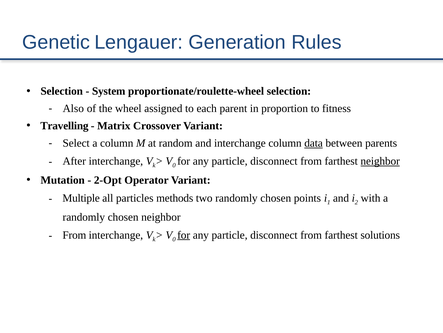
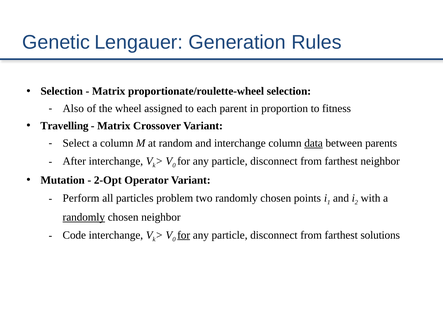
System: System -> Matrix (109, 91)
neighbor underline: present -> none (380, 161)
Multiple: Multiple -> Perform (81, 198)
methods: methods -> problem (175, 198)
randomly underline: none -> present (84, 217)
From: From -> Code (74, 234)
